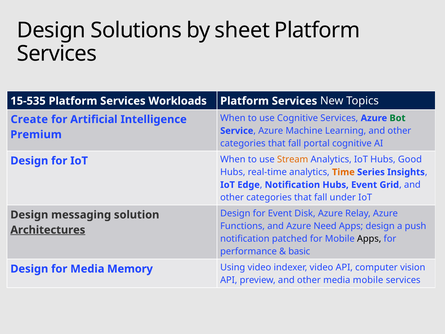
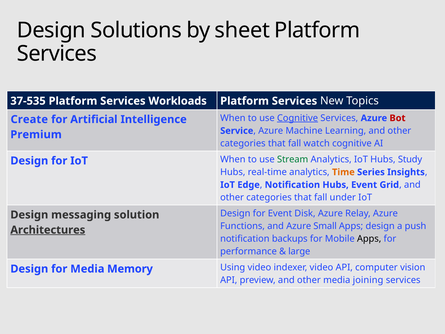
15-535: 15-535 -> 37-535 (28, 101)
Cognitive underline: none -> present (298, 118)
Bot colour: green -> red (398, 118)
portal: portal -> watch (317, 143)
Stream colour: orange -> green (293, 159)
Good: Good -> Study (410, 159)
Need: Need -> Small (325, 226)
patched: patched -> backups (290, 239)
basic: basic -> large (299, 251)
media mobile: mobile -> joining (368, 280)
